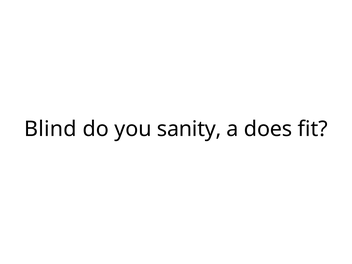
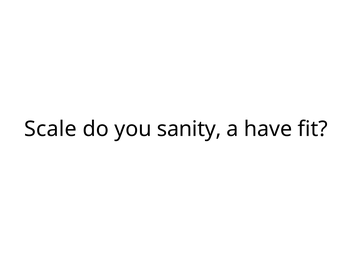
Blind: Blind -> Scale (50, 129)
does: does -> have (268, 129)
